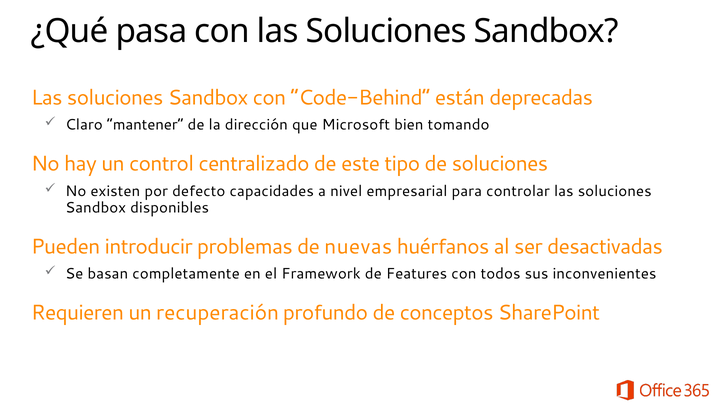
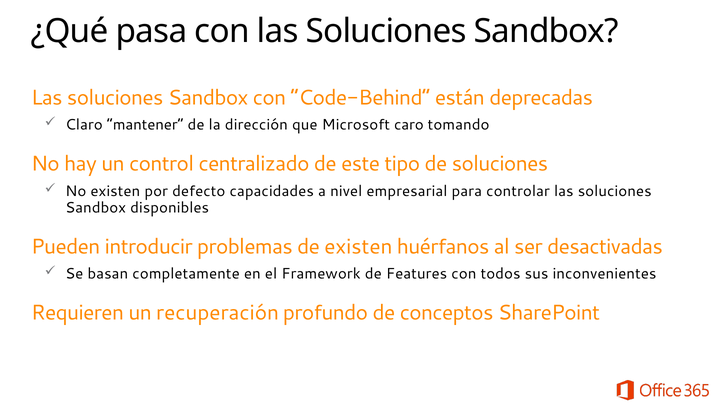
bien: bien -> caro (409, 125)
de nuevas: nuevas -> existen (358, 246)
